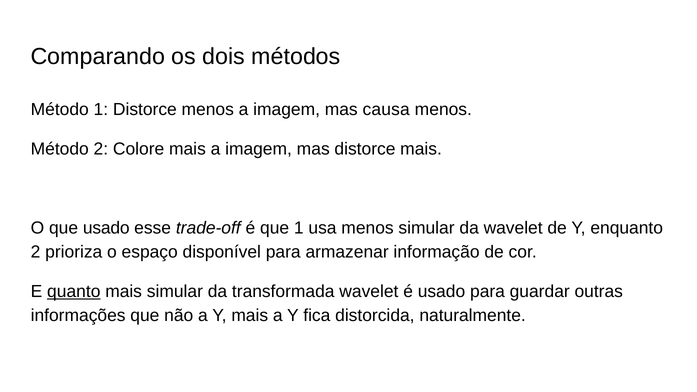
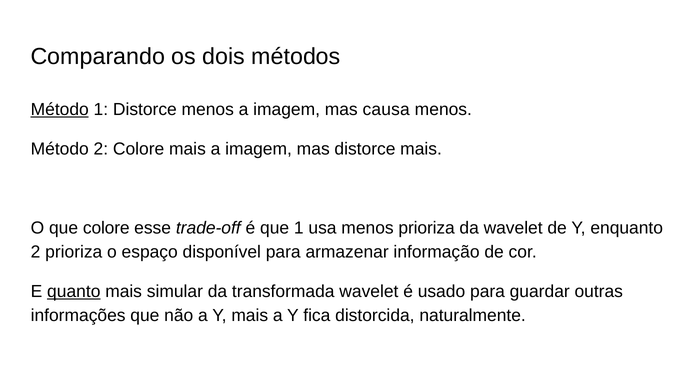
Método underline: none -> present (60, 110)
que usado: usado -> colore (106, 228)
menos simular: simular -> prioriza (427, 228)
